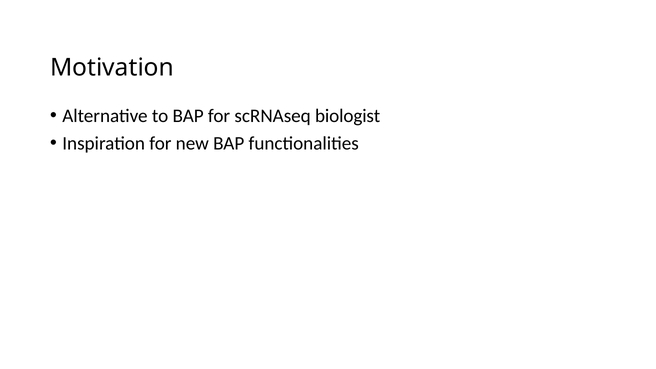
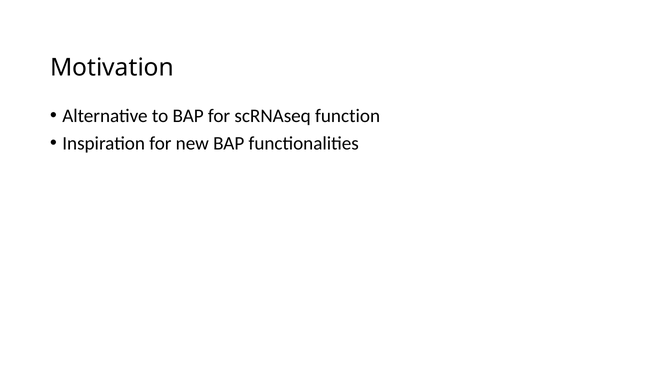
biologist: biologist -> function (348, 116)
